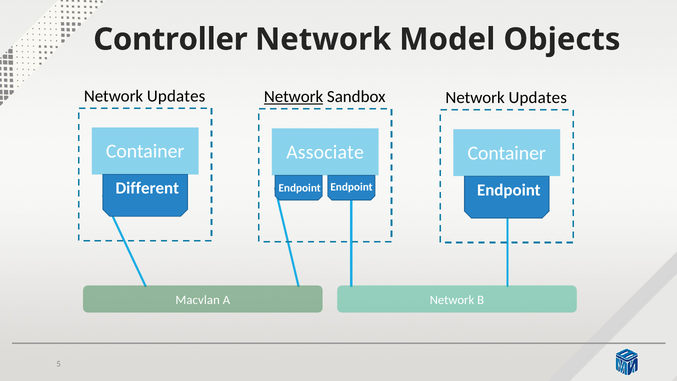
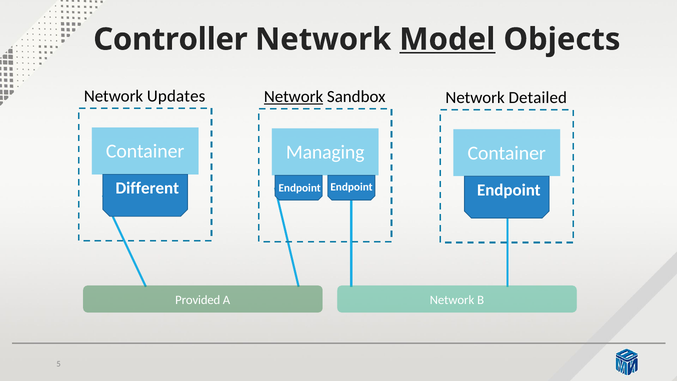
Model underline: none -> present (447, 39)
Updates: Updates -> Detailed (538, 98)
Associate: Associate -> Managing (325, 152)
Macvlan: Macvlan -> Provided (198, 300)
